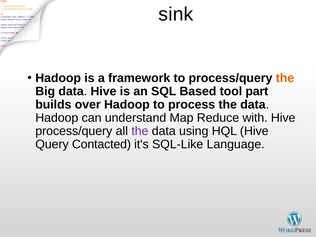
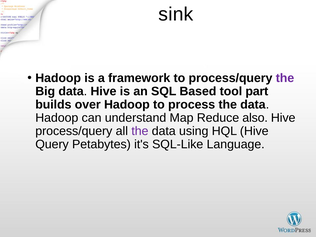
the colour: orange -> purple (285, 78)
with: with -> also (255, 118)
Contacted: Contacted -> Petabytes (101, 144)
